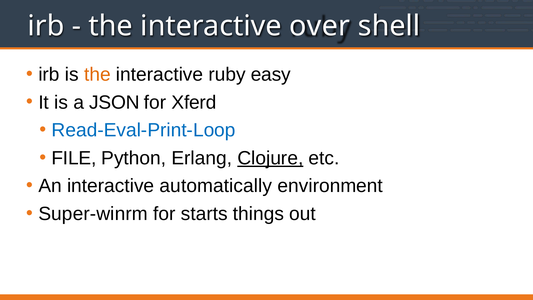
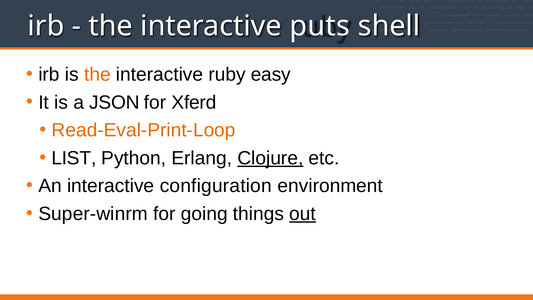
over: over -> puts (320, 26)
Read-Eval-Print-Loop colour: blue -> orange (144, 130)
FILE: FILE -> LIST (74, 158)
automatically: automatically -> configuration (216, 186)
starts: starts -> going (204, 214)
out underline: none -> present (303, 214)
